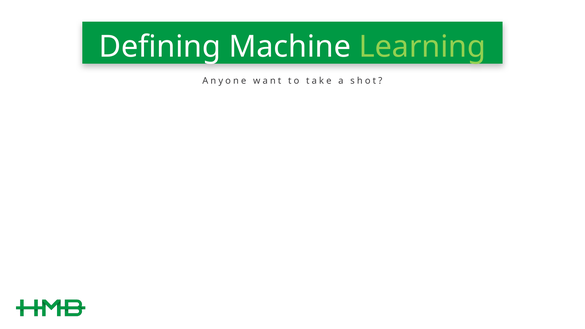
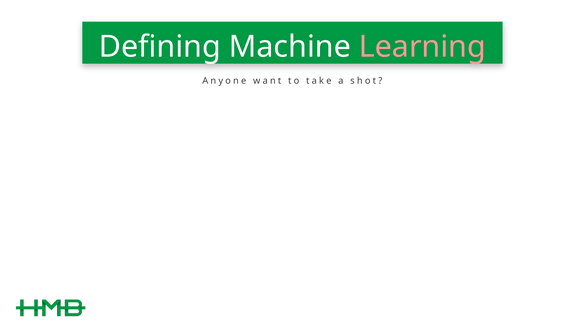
Learning colour: light green -> pink (422, 47)
